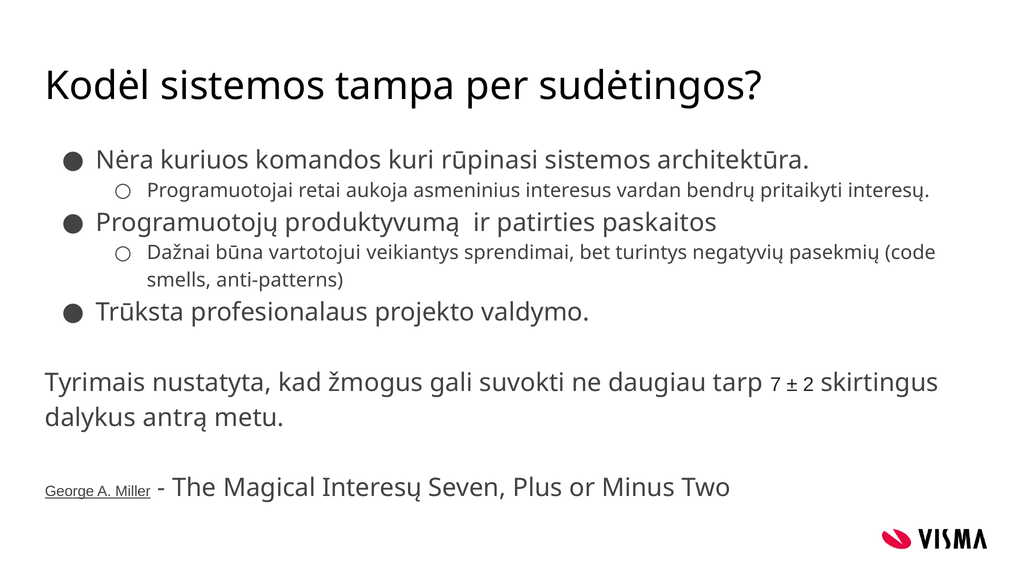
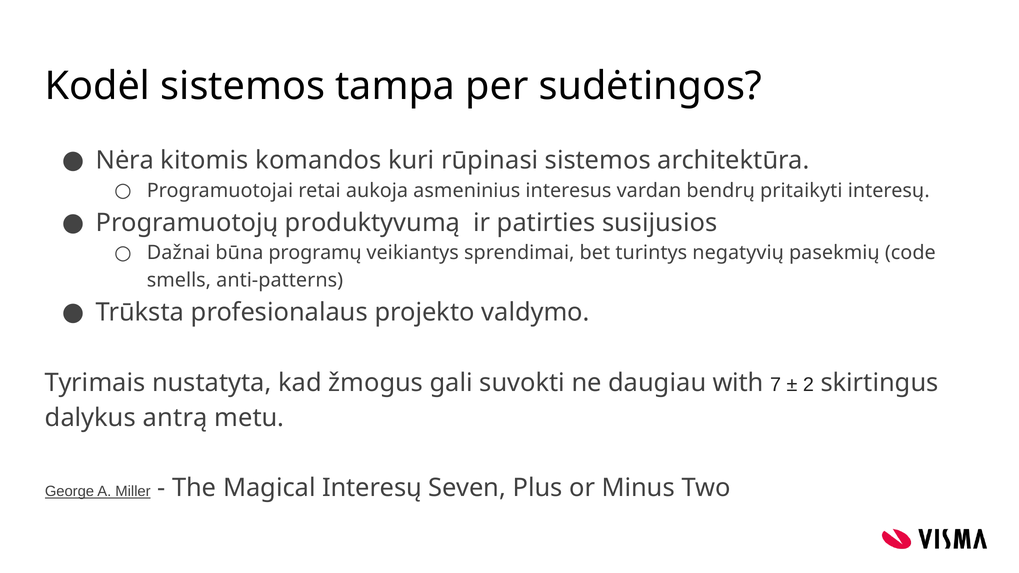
kuriuos: kuriuos -> kitomis (205, 160)
paskaitos: paskaitos -> susijusios (660, 223)
vartotojui: vartotojui -> programų (315, 253)
tarp: tarp -> with (738, 383)
